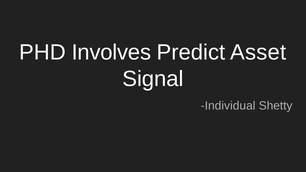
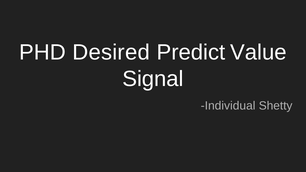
Involves: Involves -> Desired (111, 52)
Asset: Asset -> Value (258, 52)
